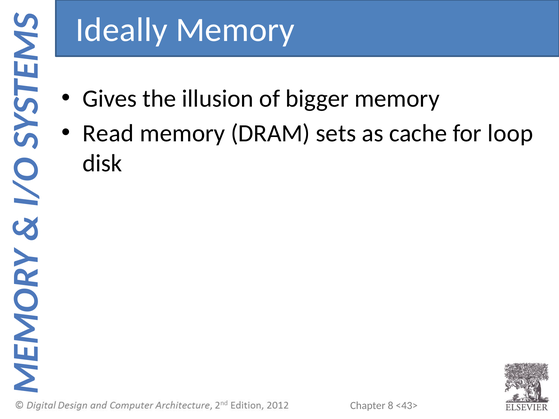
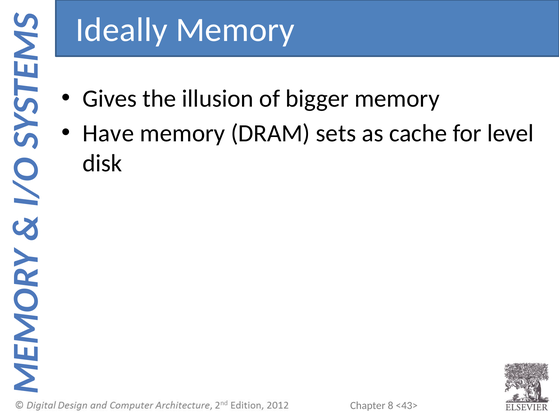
Read: Read -> Have (108, 133)
loop: loop -> level (511, 133)
